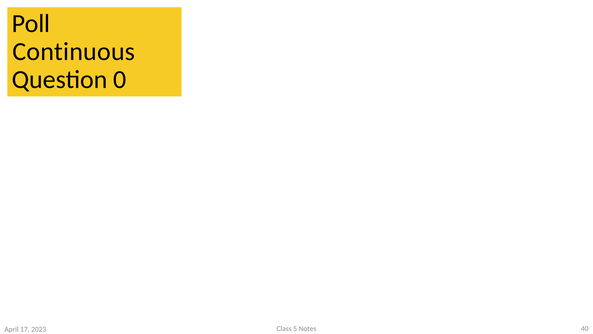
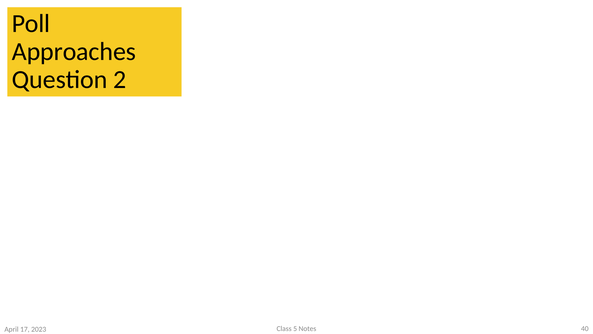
Continuous: Continuous -> Approaches (74, 52)
0: 0 -> 2 (120, 80)
